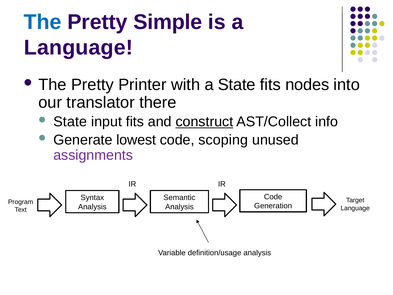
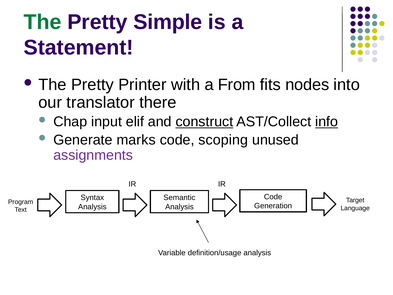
The colour: blue -> green (42, 22)
Language: Language -> Statement (79, 48)
a State: State -> From (237, 85)
State: State -> Chap (70, 122)
input fits: fits -> elif (135, 122)
info underline: none -> present (327, 122)
lowest: lowest -> marks (136, 140)
